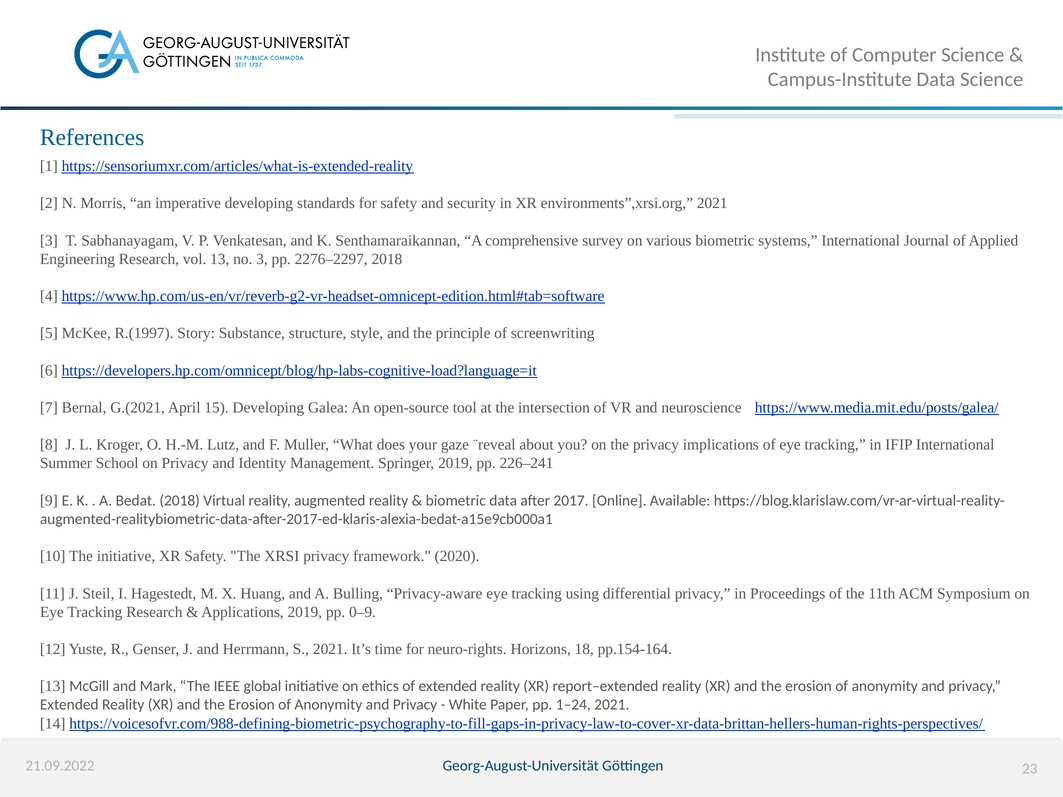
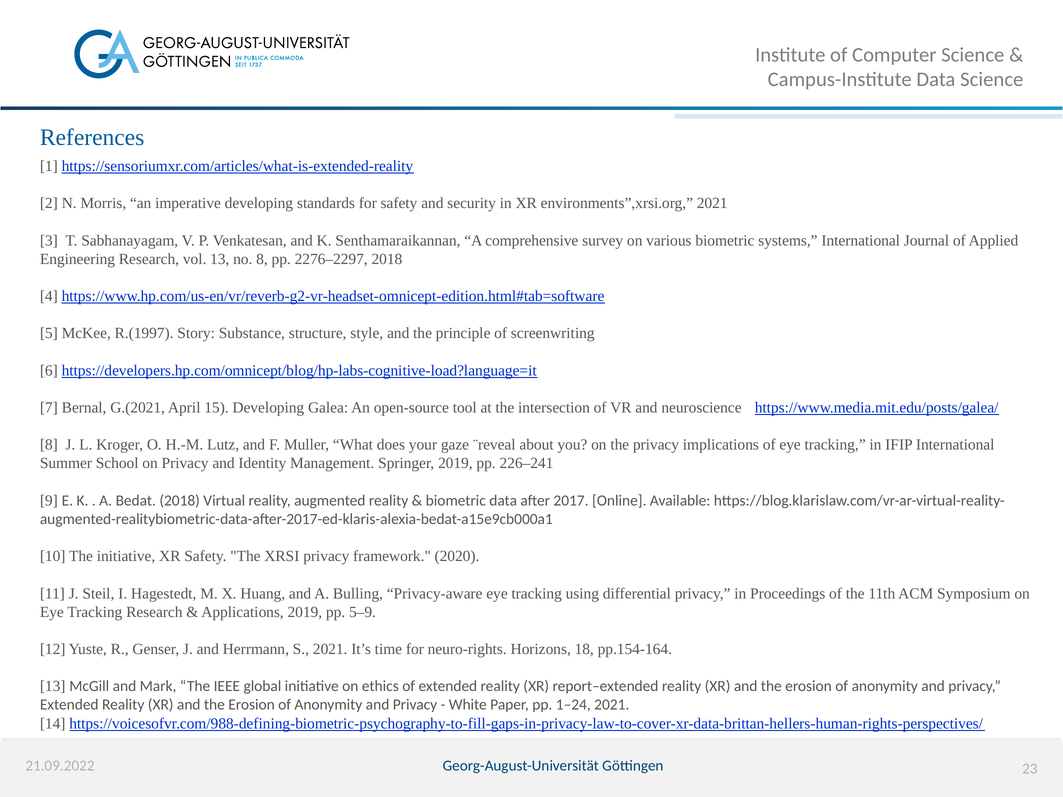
no 3: 3 -> 8 (262, 259)
0–9: 0–9 -> 5–9 (362, 612)
